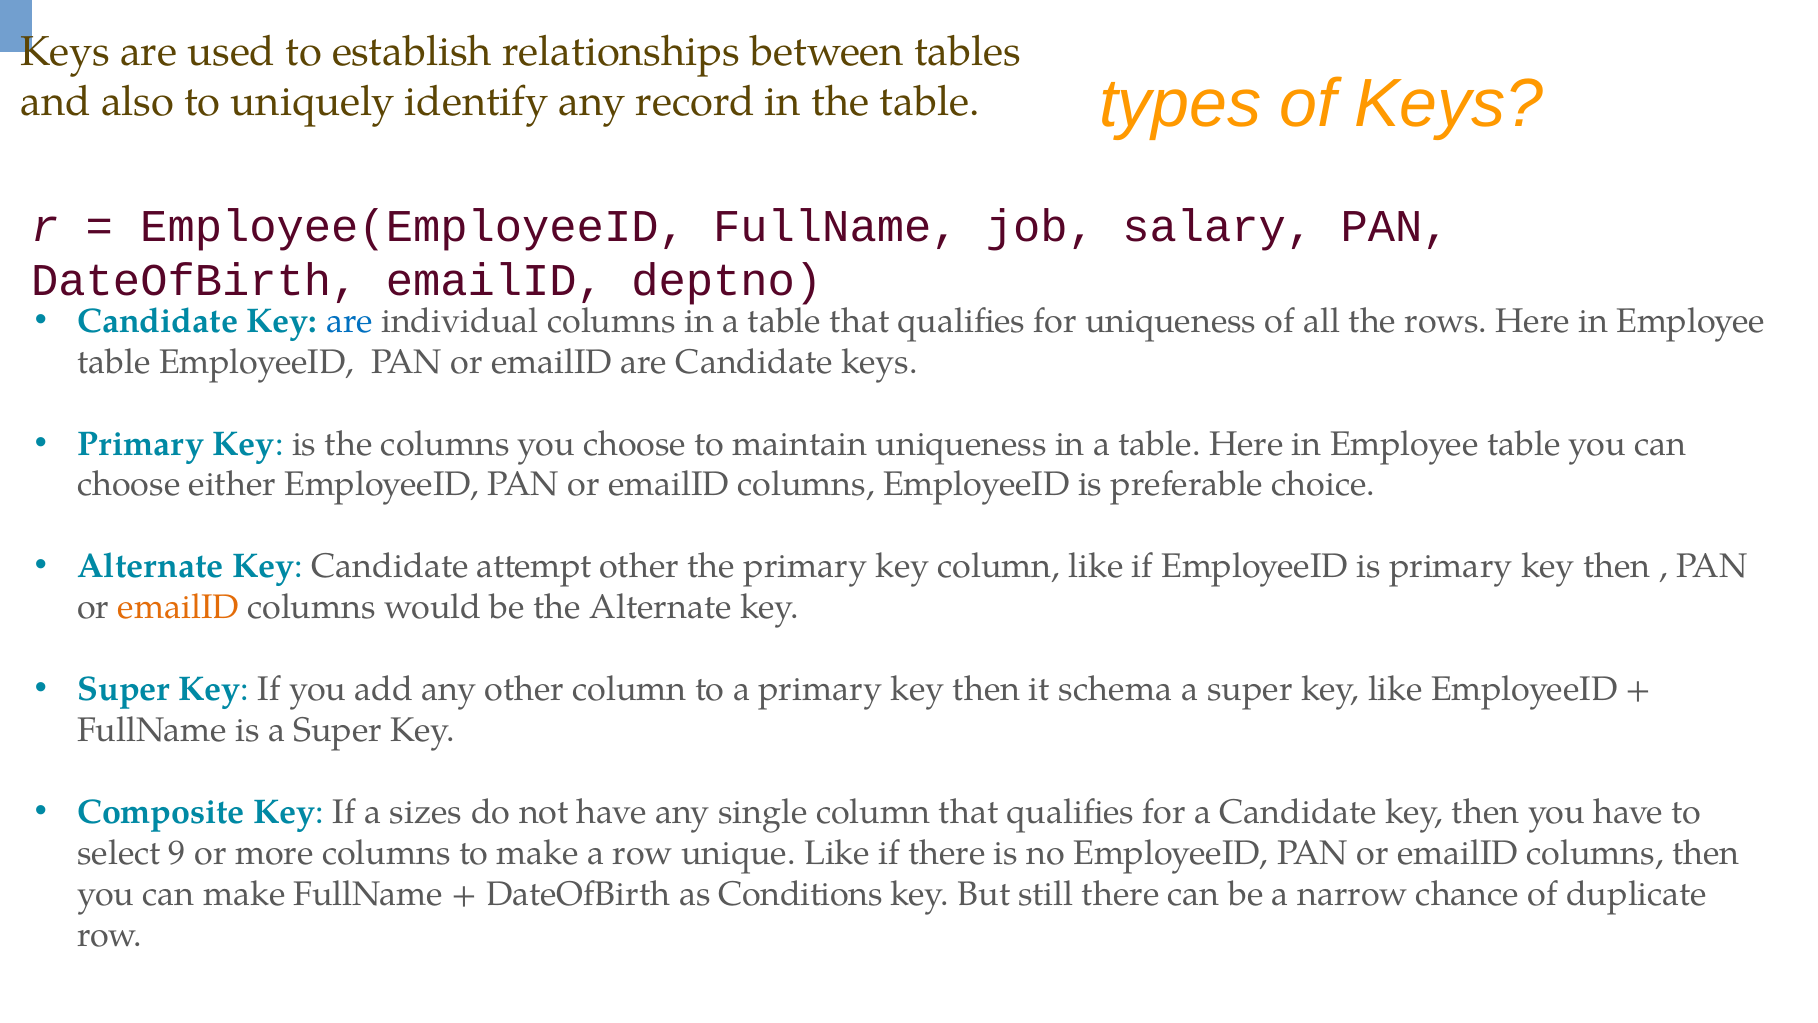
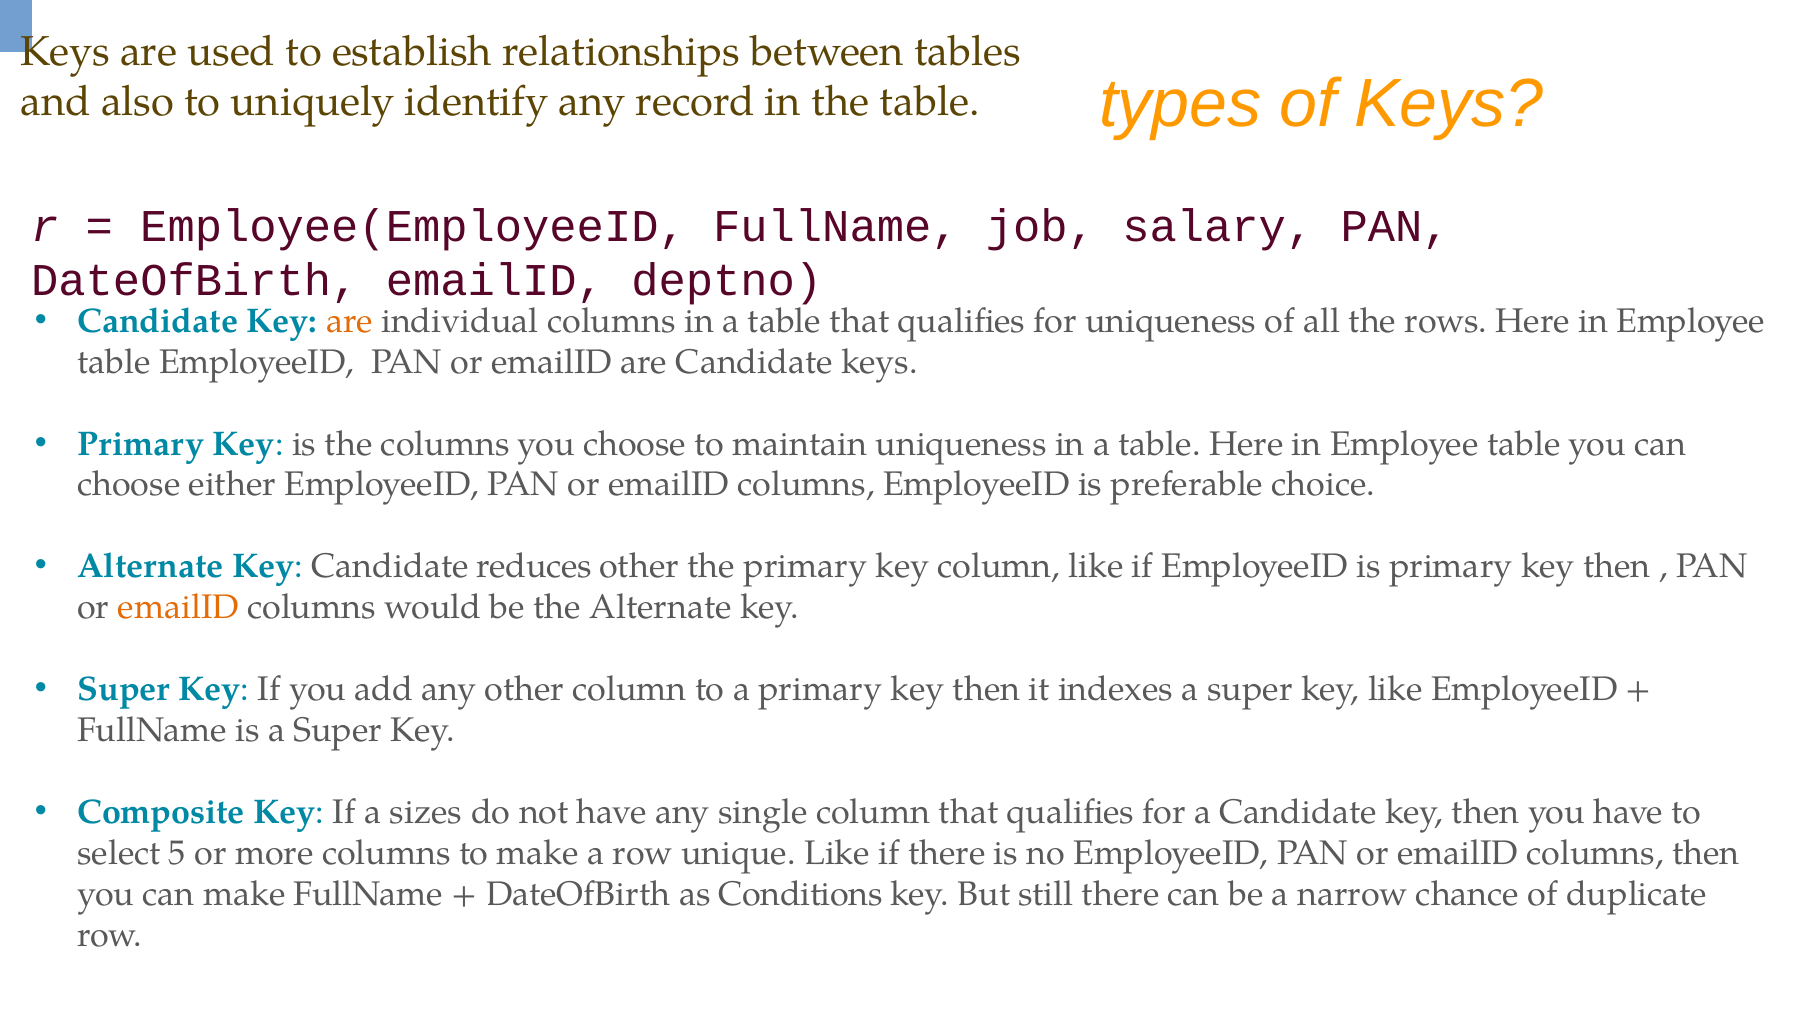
are colour: blue -> orange (349, 321)
attempt: attempt -> reduces (534, 566)
schema: schema -> indexes (1116, 689)
9: 9 -> 5 (177, 853)
